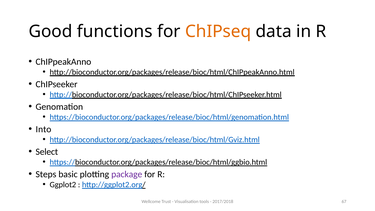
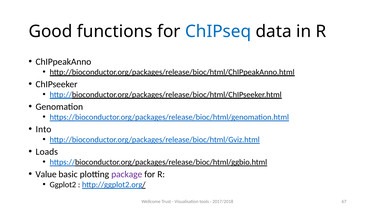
ChIPseq colour: orange -> blue (218, 32)
Select: Select -> Loads (47, 152)
Steps: Steps -> Value (46, 174)
